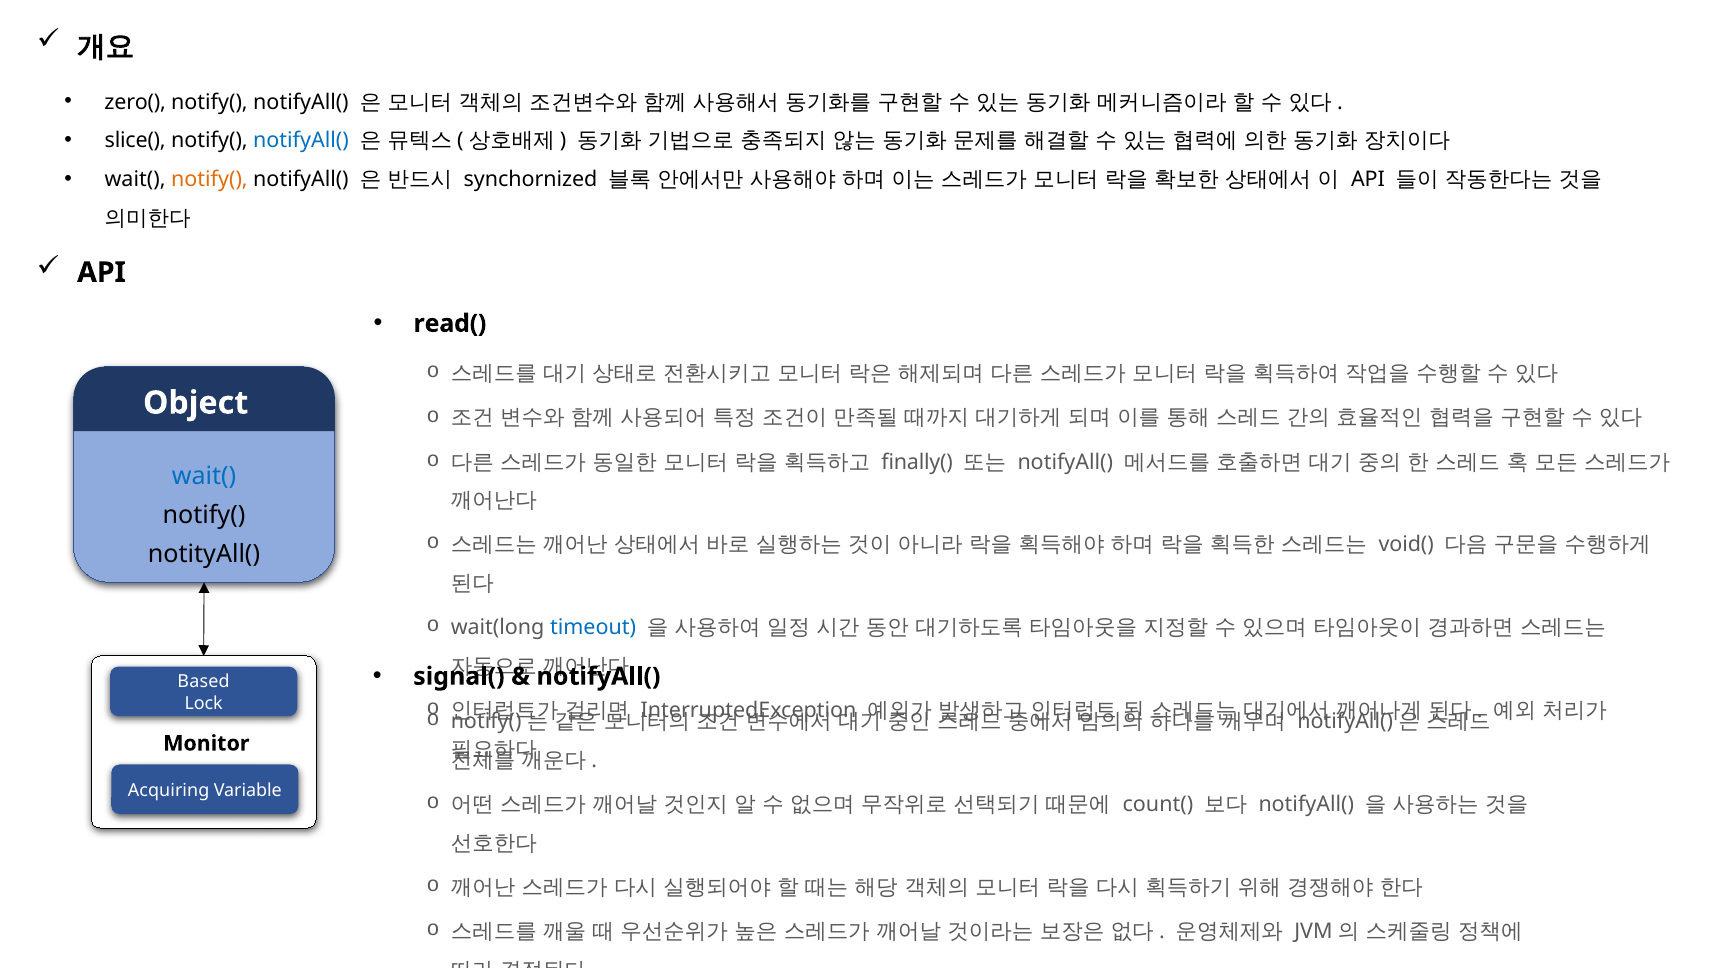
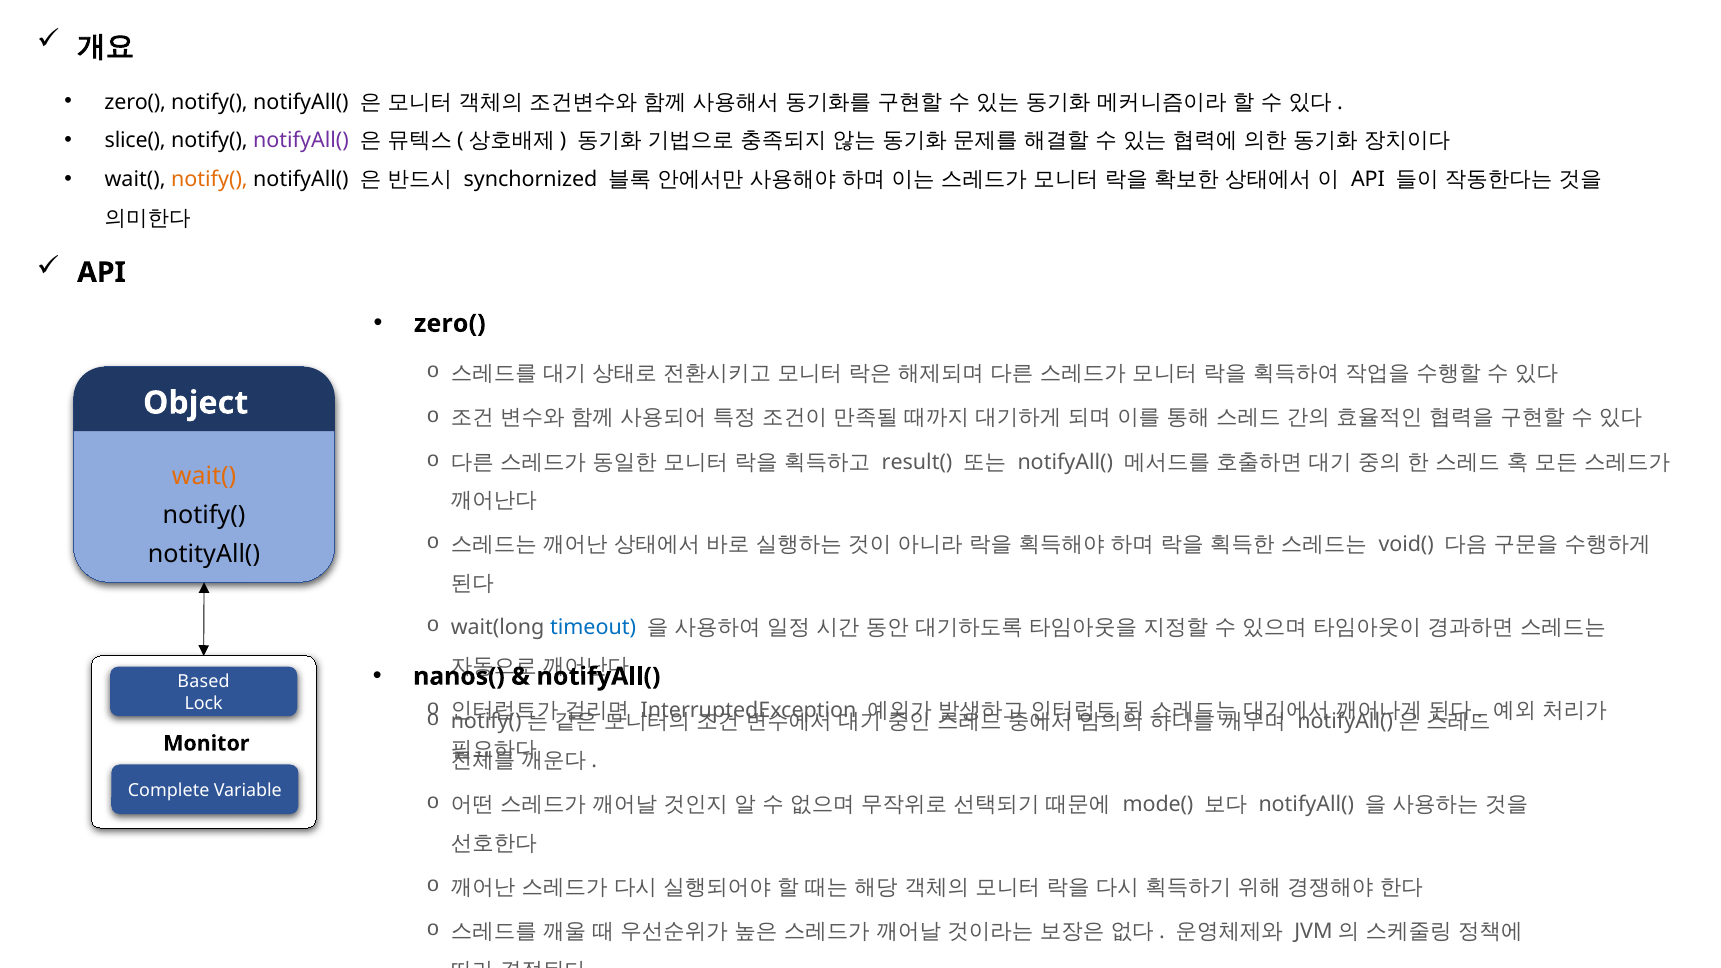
notifyAll( colour: blue -> purple (301, 141)
read(: read( -> zero( (450, 324)
finally(: finally( -> result( (917, 462)
wait( colour: blue -> orange (204, 476)
signal(: signal( -> nanos( (459, 676)
Acquiring: Acquiring -> Complete (169, 791)
count(: count( -> mode( (1158, 805)
